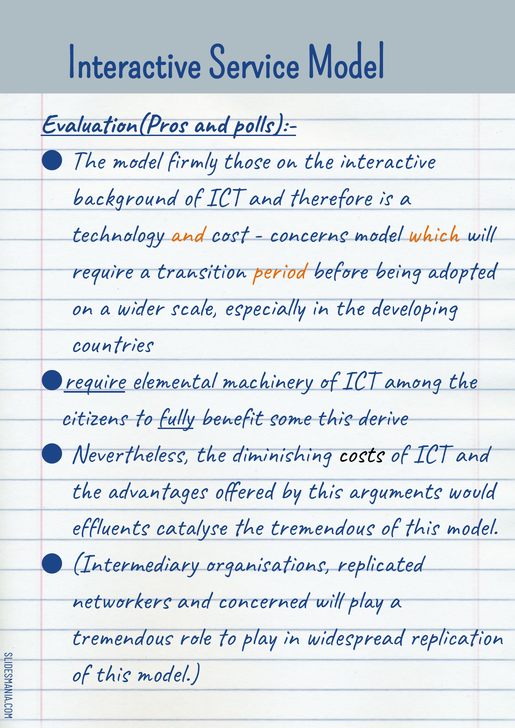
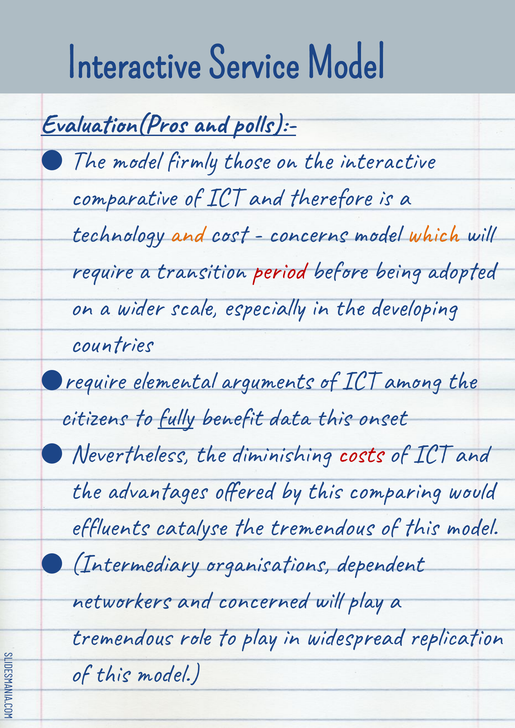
background: background -> comparative (123, 197)
period colour: orange -> red (278, 271)
require underline: present -> none (94, 381)
machinery: machinery -> arguments (266, 381)
some: some -> data (289, 417)
derive: derive -> onset (382, 417)
costs colour: black -> red (360, 454)
arguments: arguments -> comparing (394, 491)
replicated: replicated -> dependent (379, 564)
